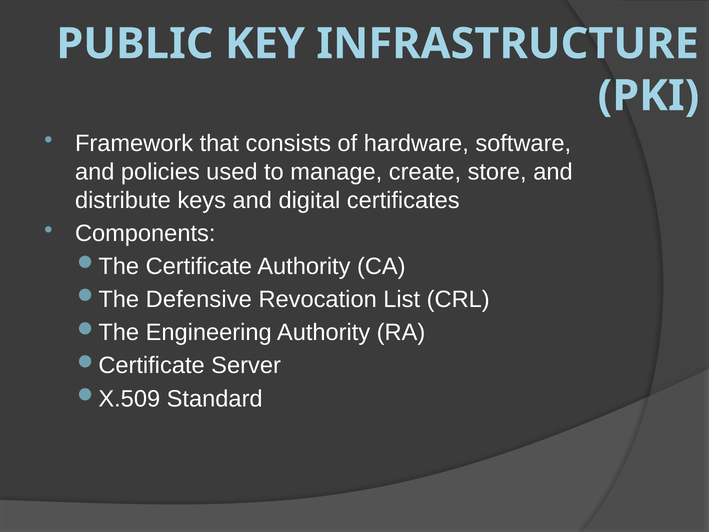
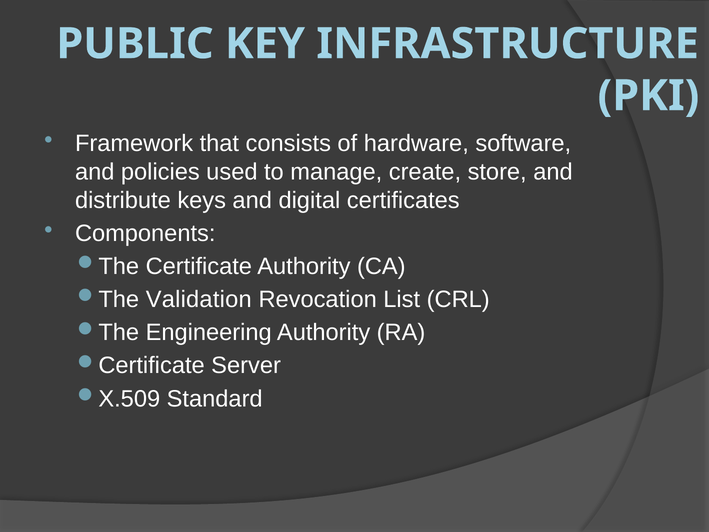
Defensive: Defensive -> Validation (199, 299)
